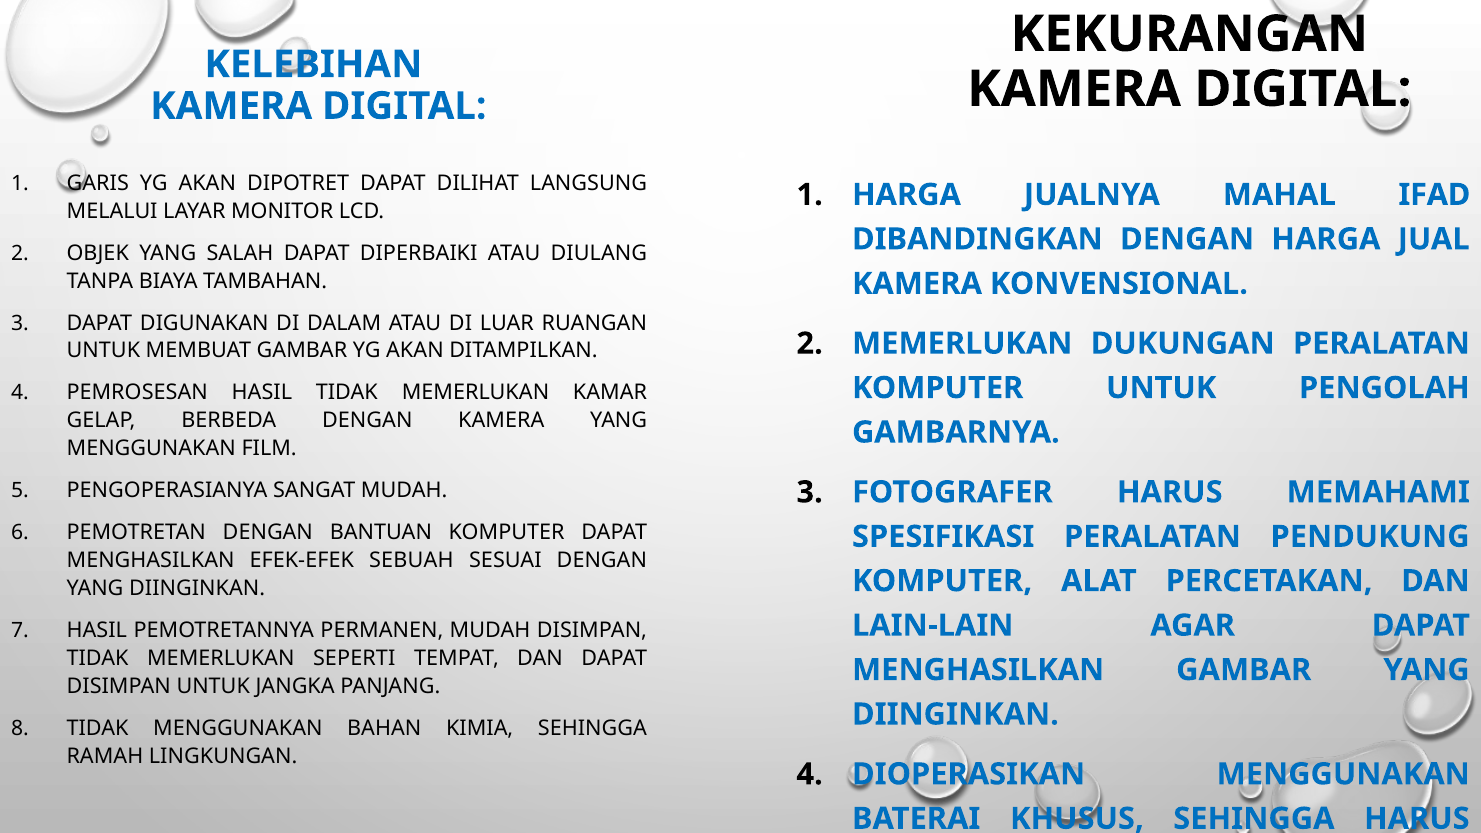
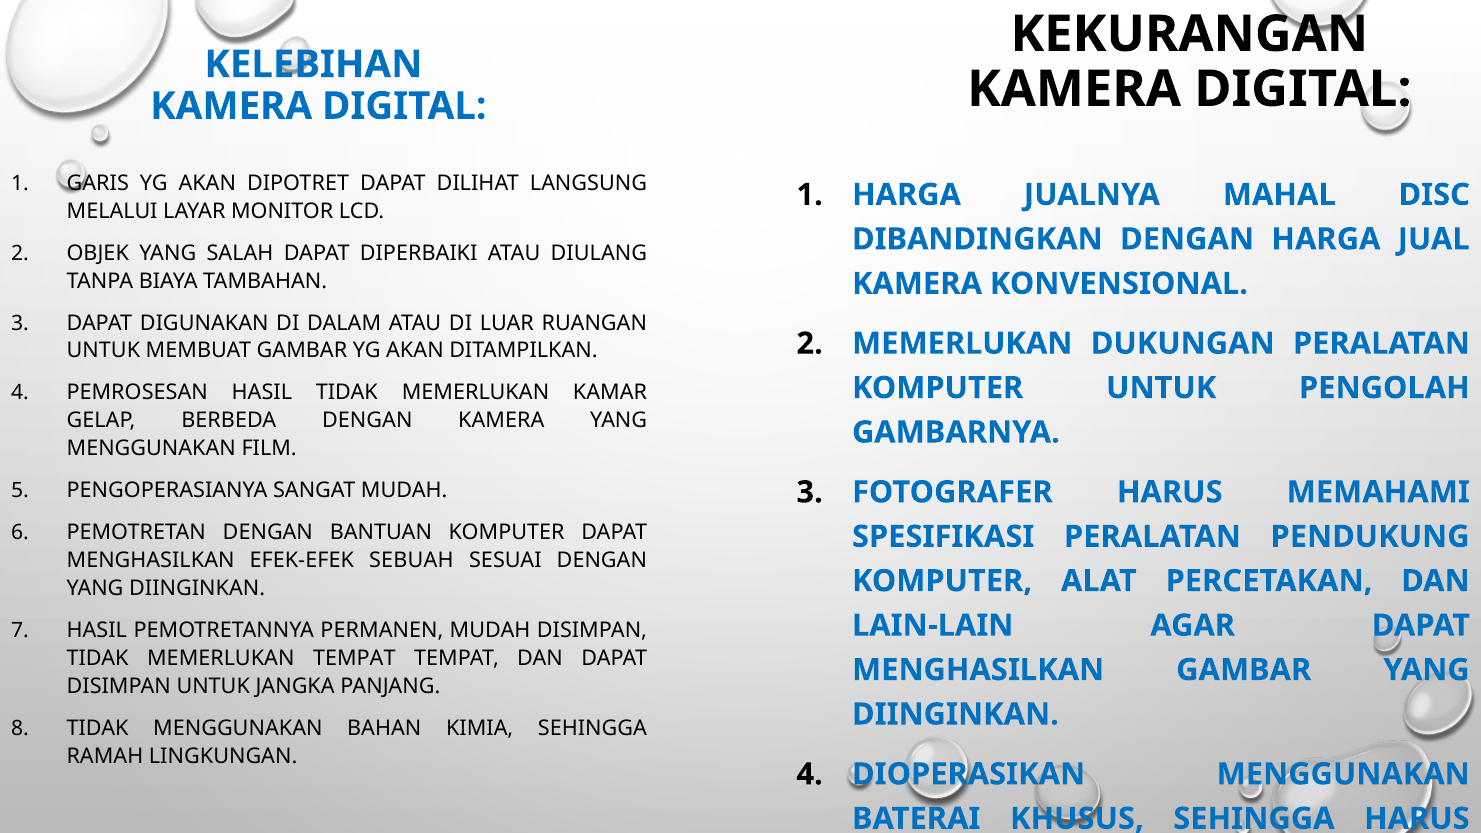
IFAD: IFAD -> DISC (1434, 195)
MEMERLUKAN SEPERTI: SEPERTI -> TEMPAT (354, 658)
